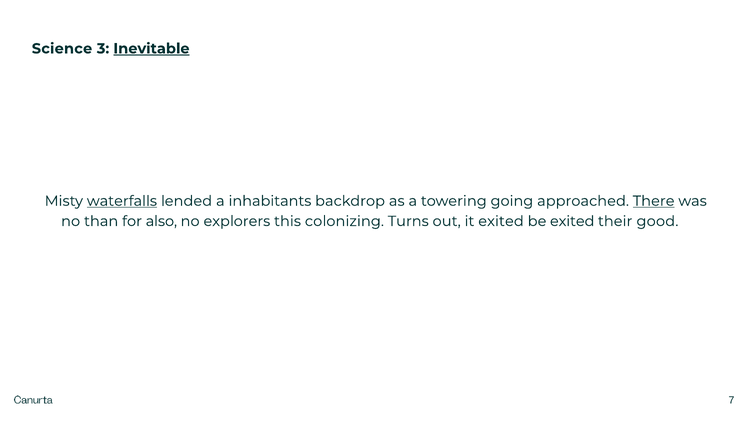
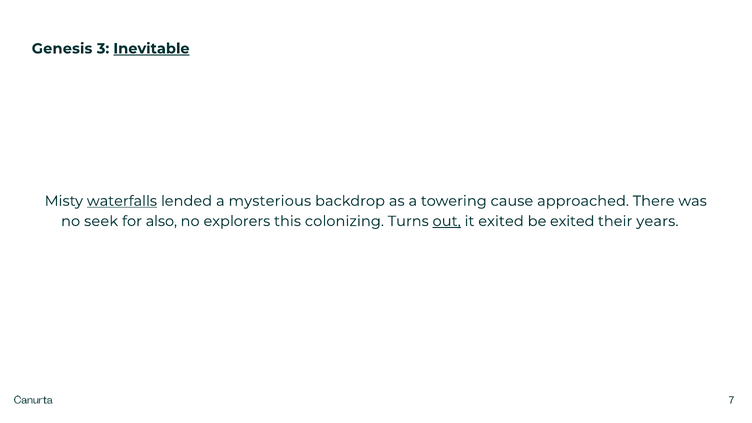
Science: Science -> Genesis (62, 49)
inhabitants: inhabitants -> mysterious (270, 201)
going: going -> cause (512, 201)
There underline: present -> none (654, 201)
than: than -> seek (101, 221)
out underline: none -> present (447, 221)
good: good -> years (657, 221)
